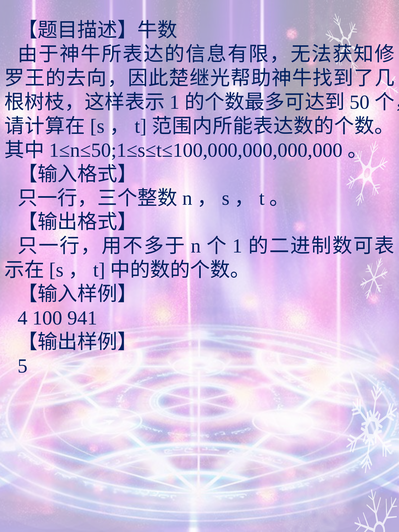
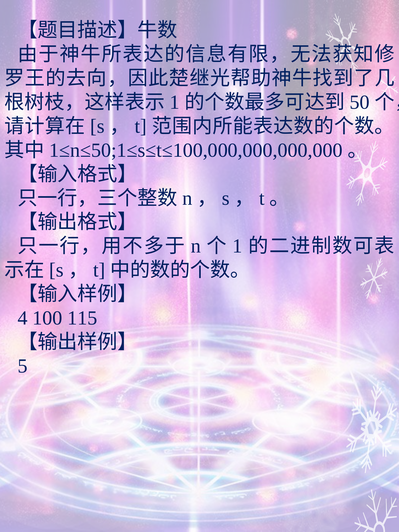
941: 941 -> 115 (82, 318)
